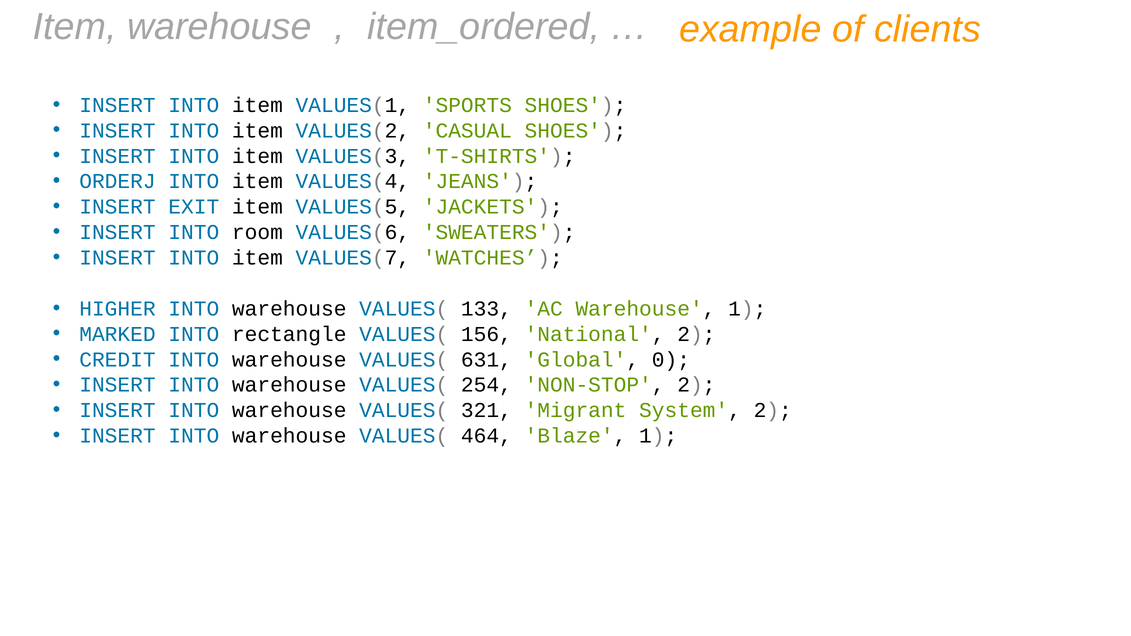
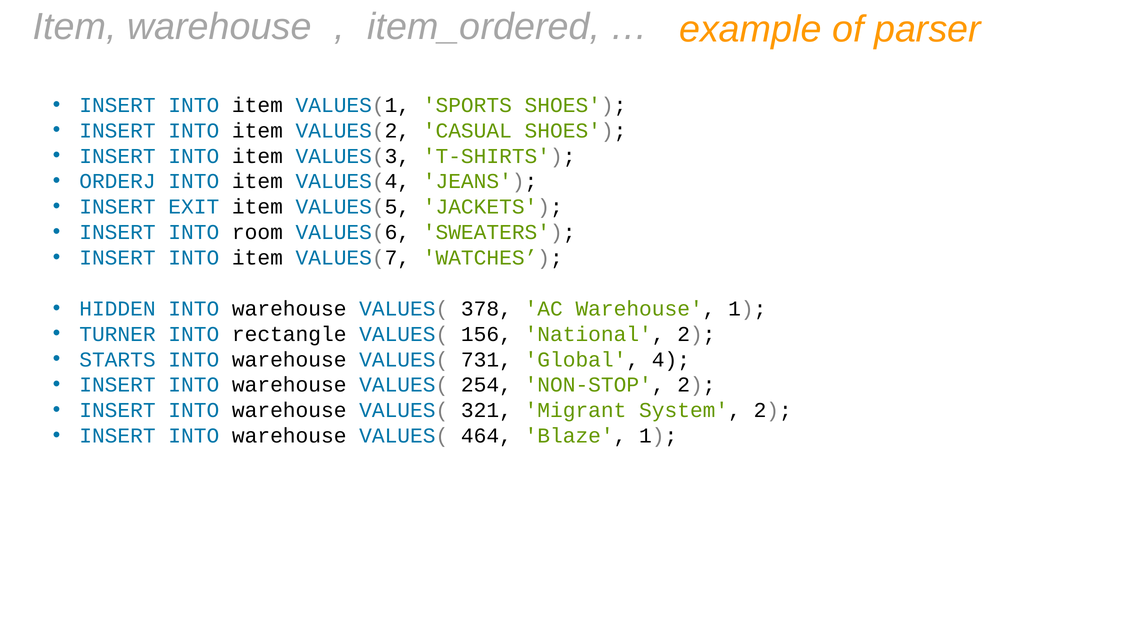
clients: clients -> parser (927, 29)
HIGHER: HIGHER -> HIDDEN (117, 309)
133: 133 -> 378 (486, 309)
MARKED: MARKED -> TURNER (117, 334)
CREDIT: CREDIT -> STARTS (117, 360)
631: 631 -> 731 (486, 360)
0: 0 -> 4 (671, 360)
